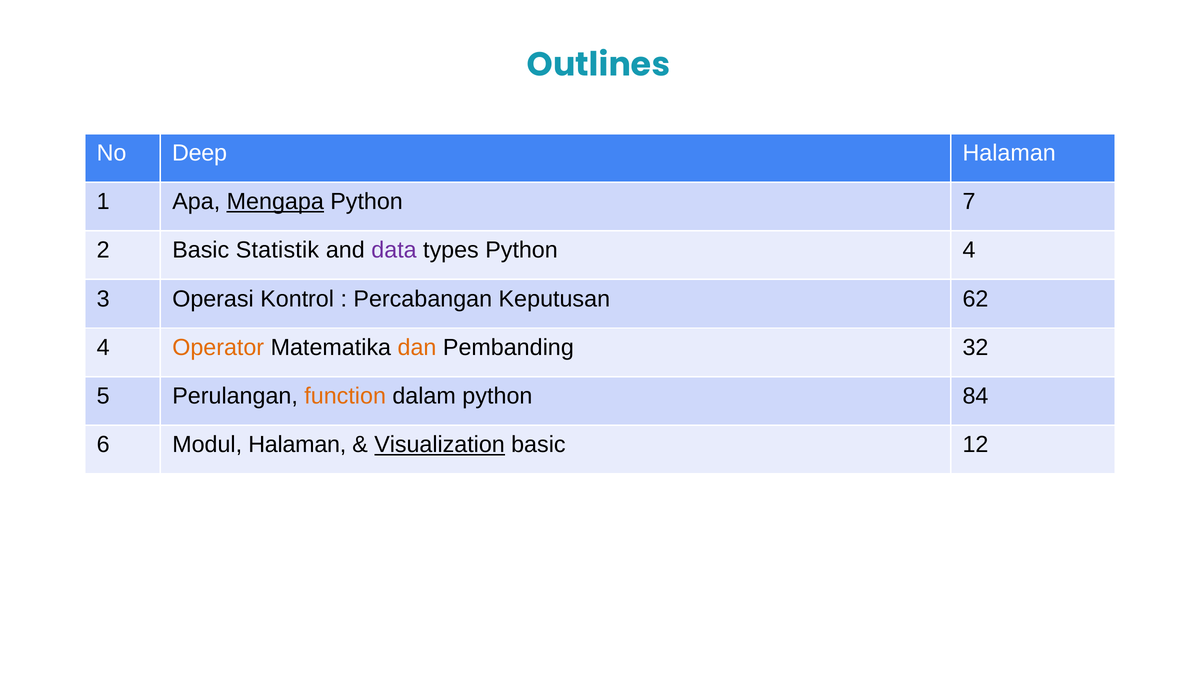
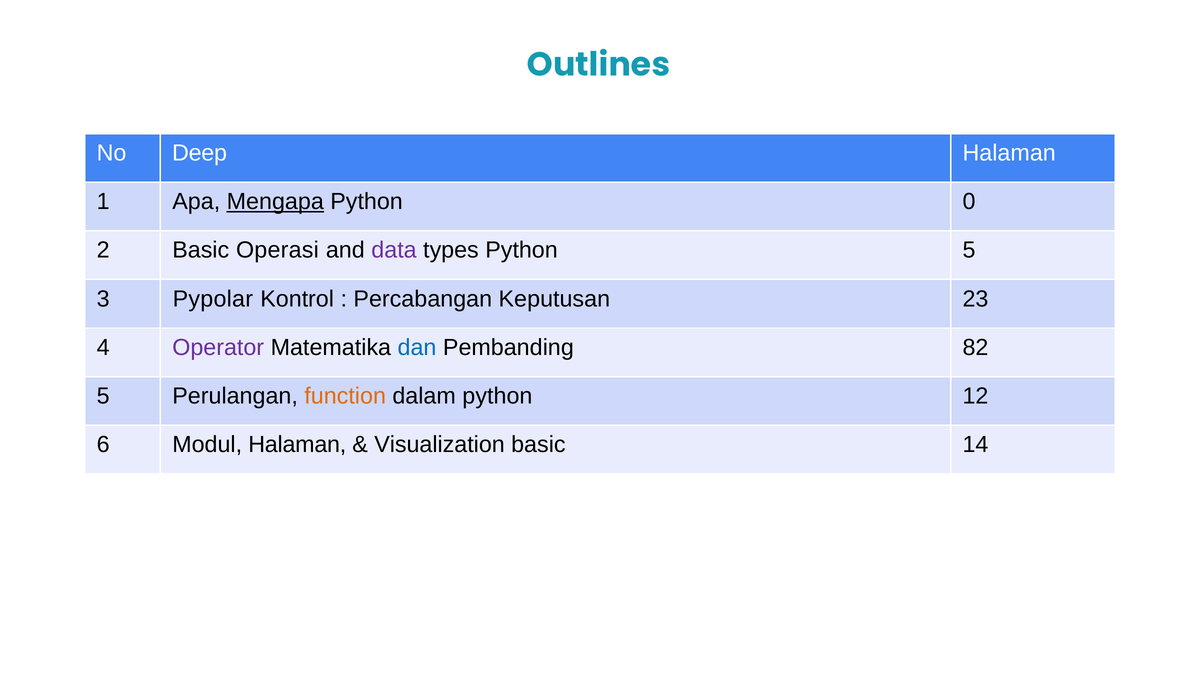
7: 7 -> 0 (969, 202)
Statistik: Statistik -> Operasi (277, 250)
Python 4: 4 -> 5 (969, 250)
Operasi: Operasi -> Pypolar (213, 299)
62: 62 -> 23 (975, 299)
Operator colour: orange -> purple (218, 347)
dan colour: orange -> blue (417, 347)
32: 32 -> 82 (975, 347)
84: 84 -> 12 (975, 396)
Visualization underline: present -> none (440, 444)
12: 12 -> 14 (975, 444)
